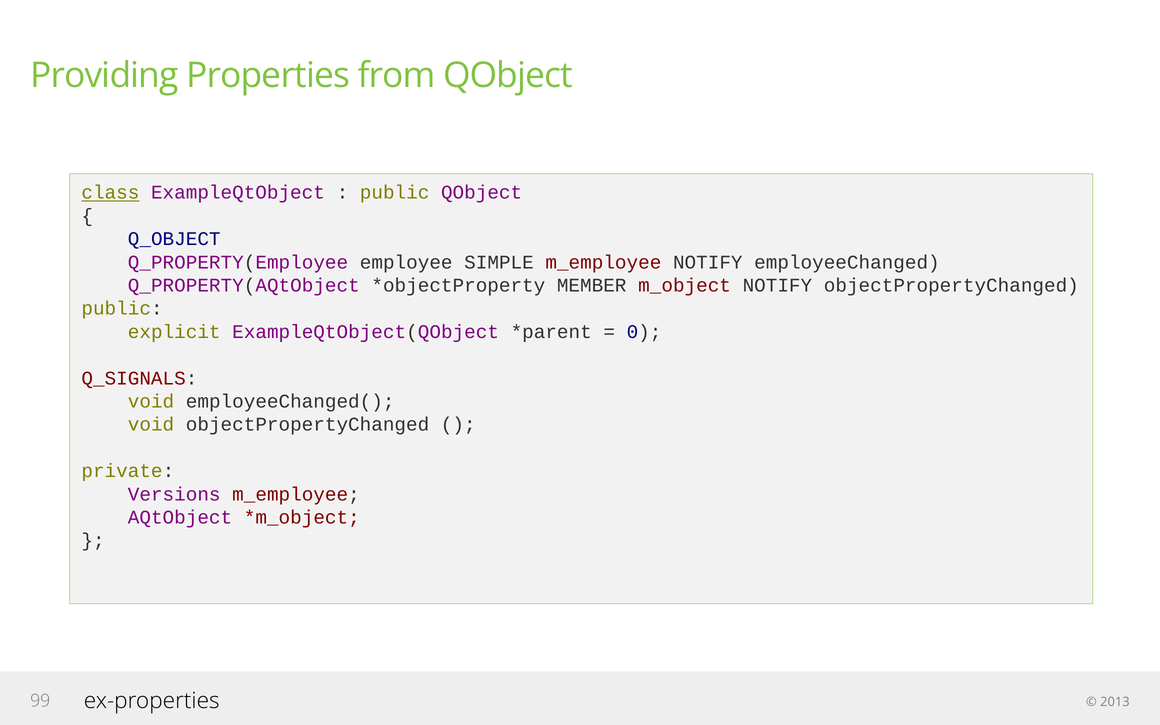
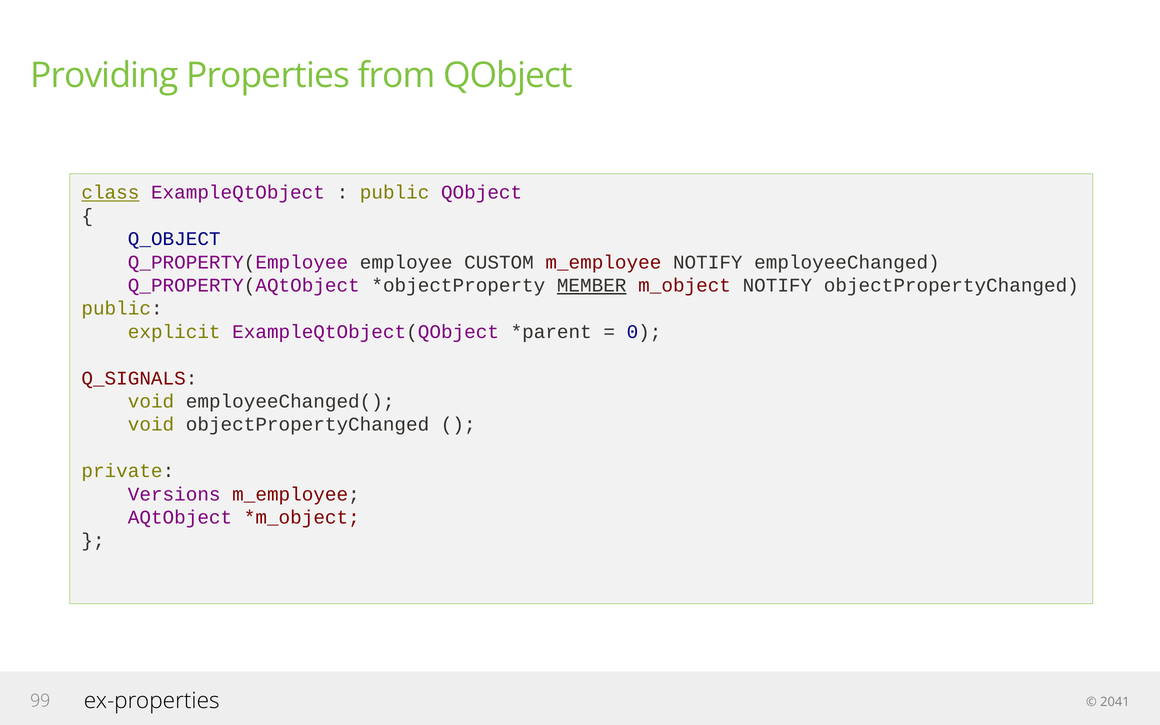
SIMPLE: SIMPLE -> CUSTOM (499, 262)
MEMBER underline: none -> present (592, 285)
2013: 2013 -> 2041 (1115, 702)
